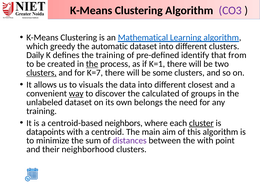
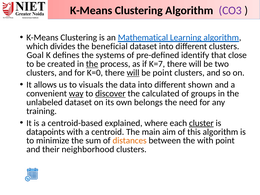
greedy: greedy -> divides (63, 46)
automatic: automatic -> beneficial (110, 46)
Daily: Daily -> Goal (35, 55)
the training: training -> systems (110, 55)
from: from -> close (237, 55)
K=1: K=1 -> K=7 (157, 64)
clusters underline: present -> none (42, 73)
K=7: K=7 -> K=0 (95, 73)
will underline: none -> present (133, 73)
be some: some -> point (162, 73)
closest: closest -> shown (200, 85)
discover underline: none -> present (110, 94)
neighbors: neighbors -> explained (124, 123)
distances colour: purple -> orange (130, 141)
